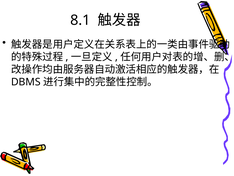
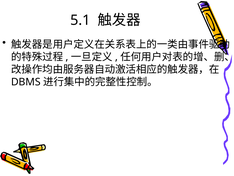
8.1: 8.1 -> 5.1 (80, 20)
